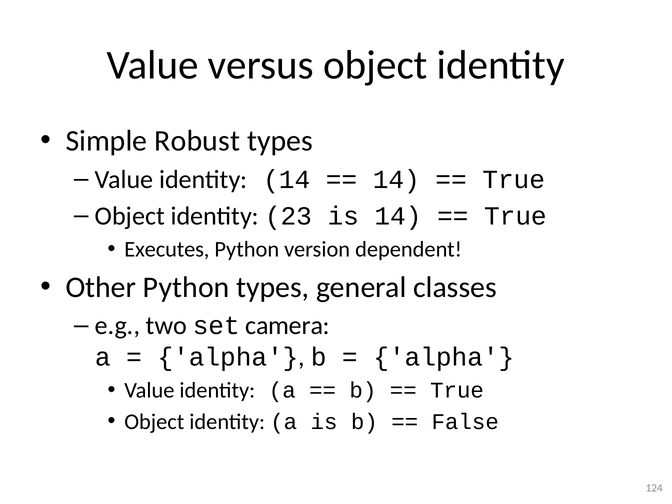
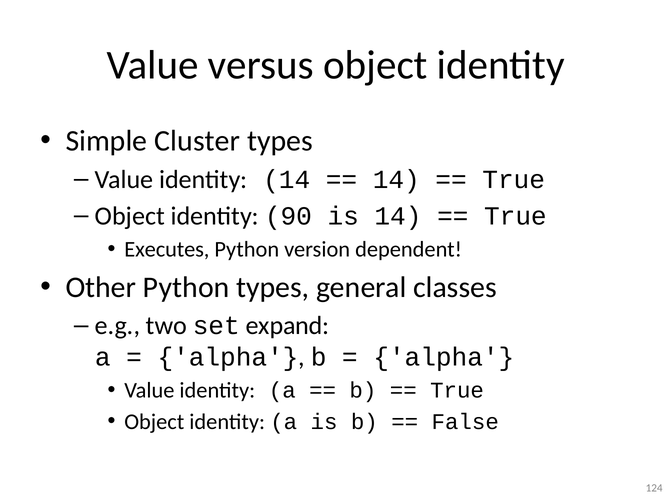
Robust: Robust -> Cluster (197, 141)
23: 23 -> 90 (288, 216)
camera: camera -> expand (287, 326)
